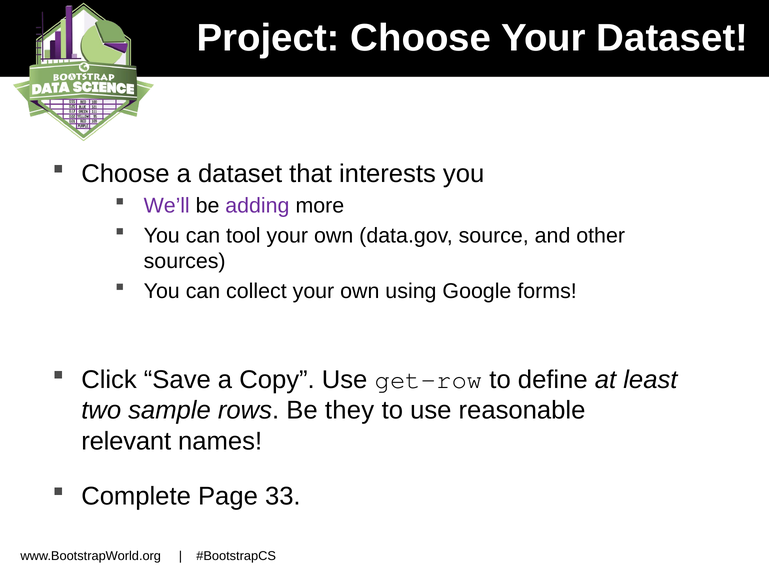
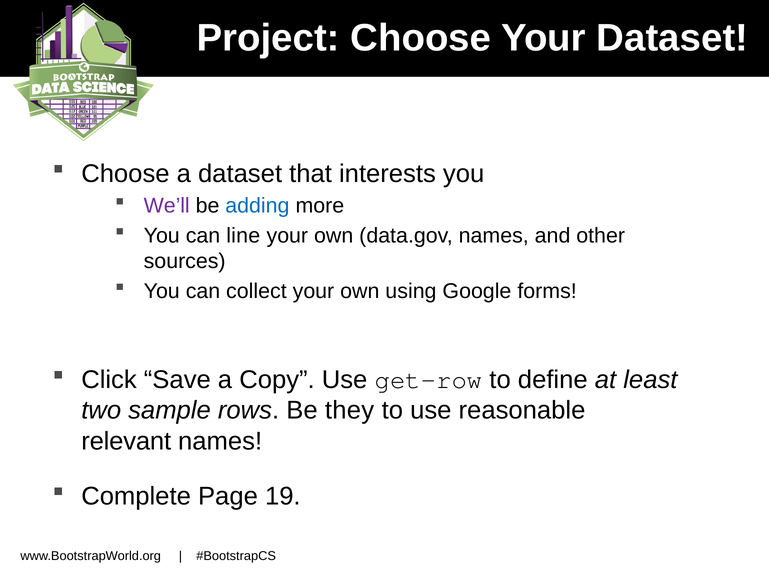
adding colour: purple -> blue (257, 206)
tool: tool -> line (243, 236)
data.gov source: source -> names (494, 236)
33: 33 -> 19 (283, 497)
